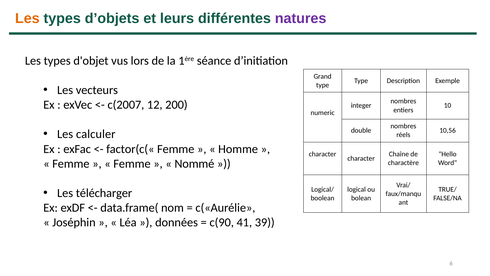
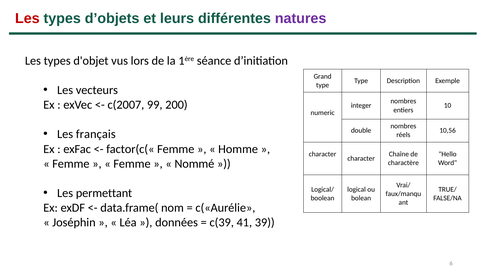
Les colour: orange -> red (27, 19)
12: 12 -> 99 (155, 105)
calculer: calculer -> français (96, 134)
télécharger: télécharger -> permettant (104, 193)
c(90: c(90 -> c(39 (222, 222)
